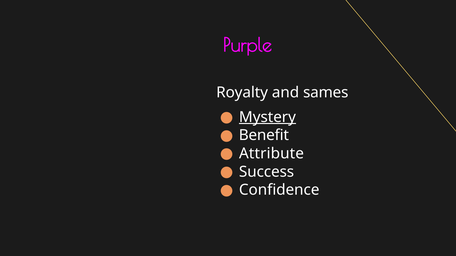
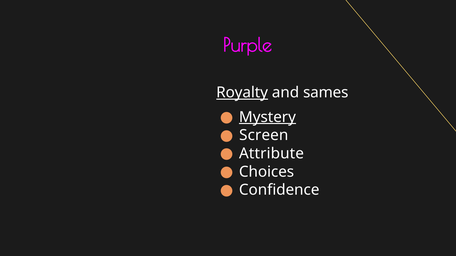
Royalty underline: none -> present (242, 93)
Benefit: Benefit -> Screen (264, 136)
Success: Success -> Choices (267, 172)
